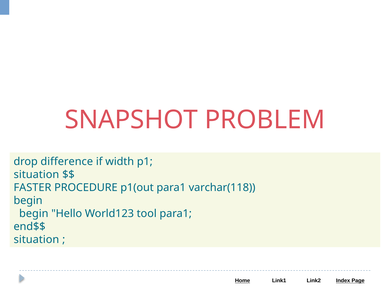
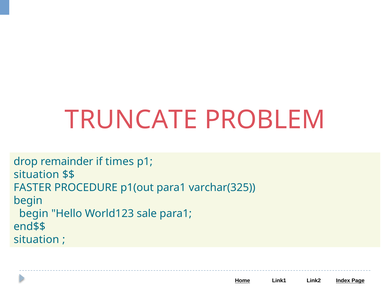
SNAPSHOT: SNAPSHOT -> TRUNCATE (131, 120)
difference: difference -> remainder (67, 162)
width: width -> times (120, 162)
varchar(118: varchar(118 -> varchar(325 (222, 188)
tool: tool -> sale (147, 214)
